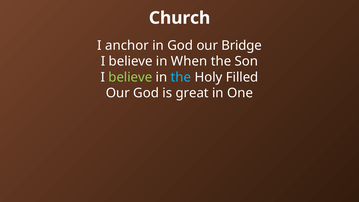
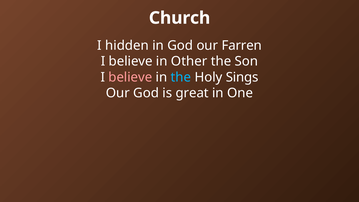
anchor: anchor -> hidden (127, 45)
Bridge: Bridge -> Farren (242, 45)
When: When -> Other (189, 61)
believe colour: light green -> pink (130, 77)
Filled: Filled -> Sings (242, 77)
